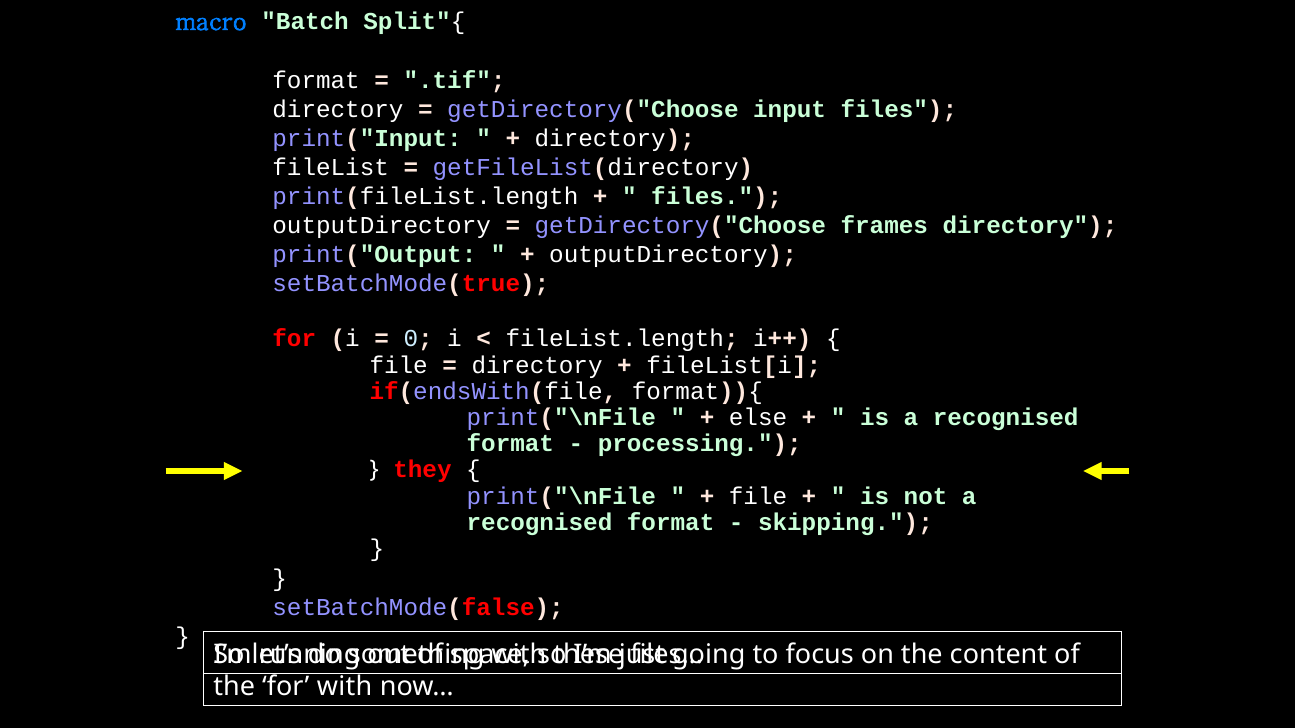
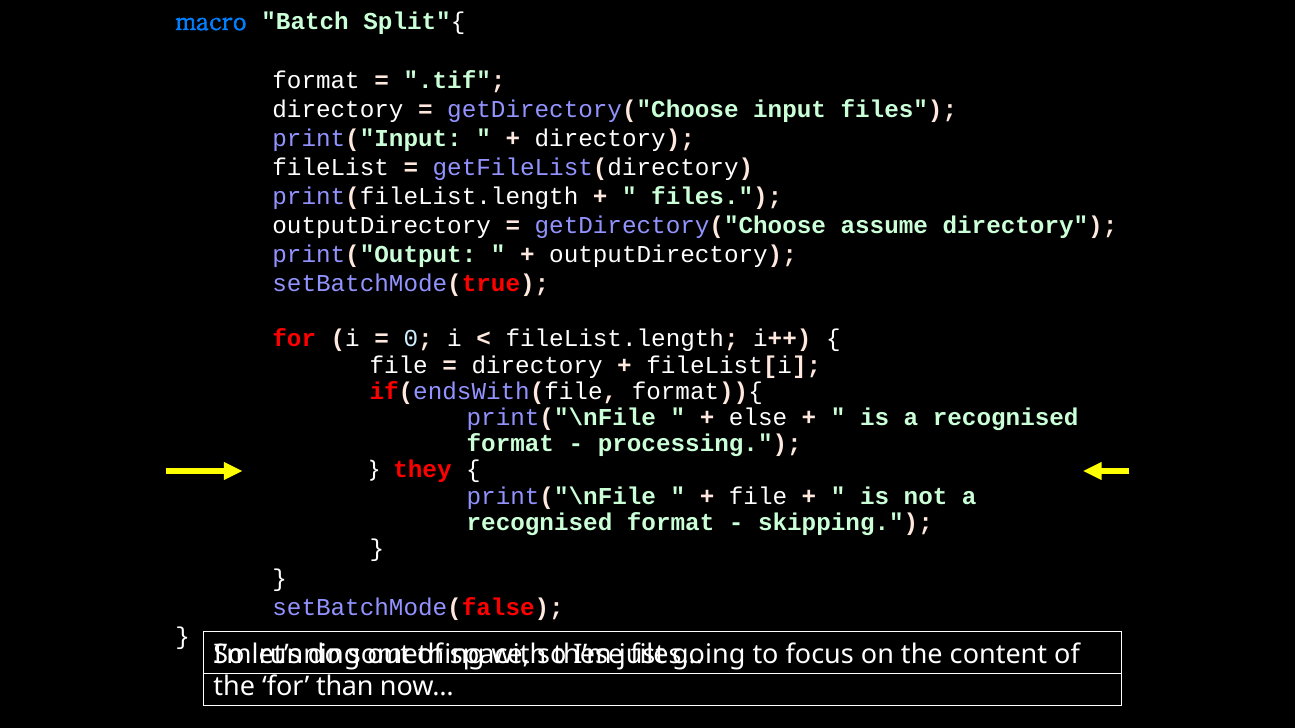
frames: frames -> assume (884, 226)
for with: with -> than (345, 687)
